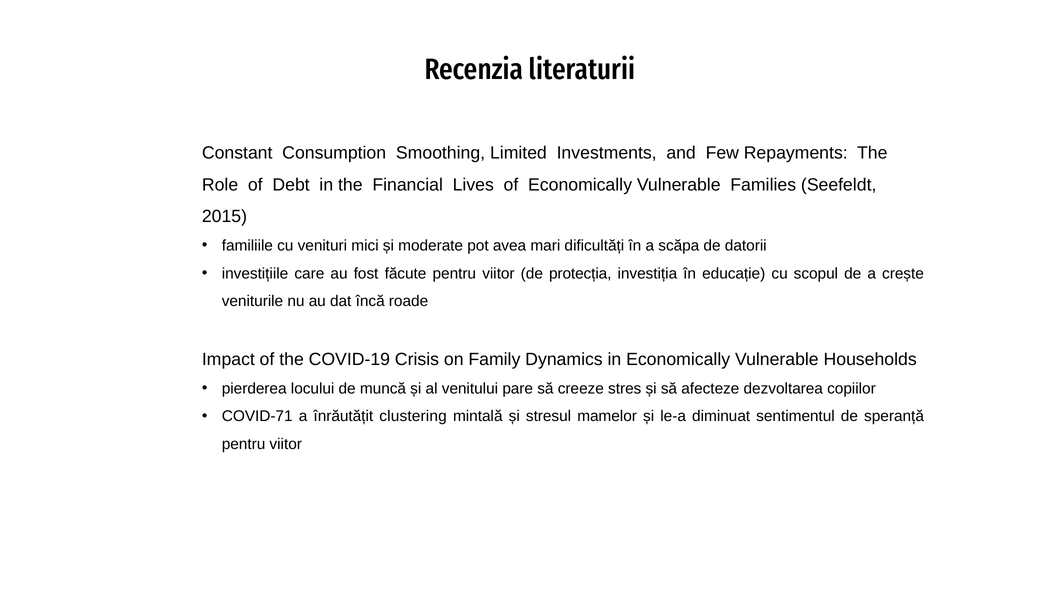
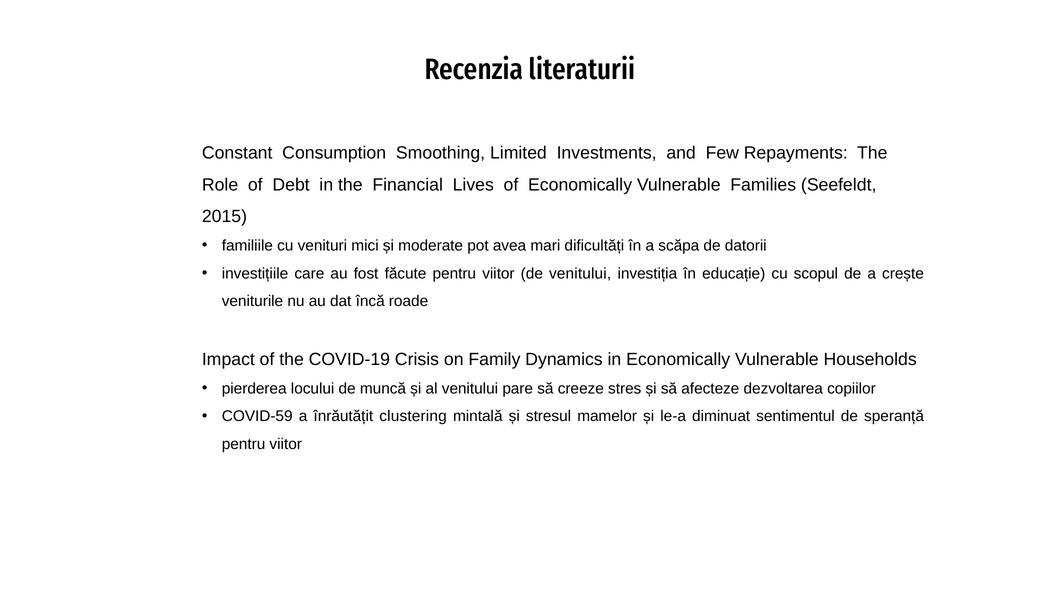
de protecția: protecția -> venitului (580, 274)
COVID-71: COVID-71 -> COVID-59 (257, 417)
